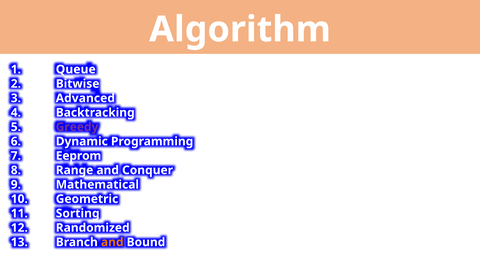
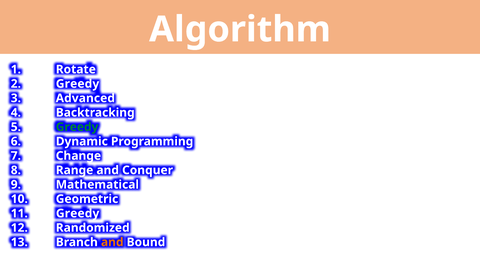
Queue: Queue -> Rotate (76, 69)
Bitwise: Bitwise -> Greedy (78, 84)
Greedy colour: purple -> green (77, 127)
Eeprom: Eeprom -> Change (78, 156)
Sorting: Sorting -> Greedy (78, 213)
